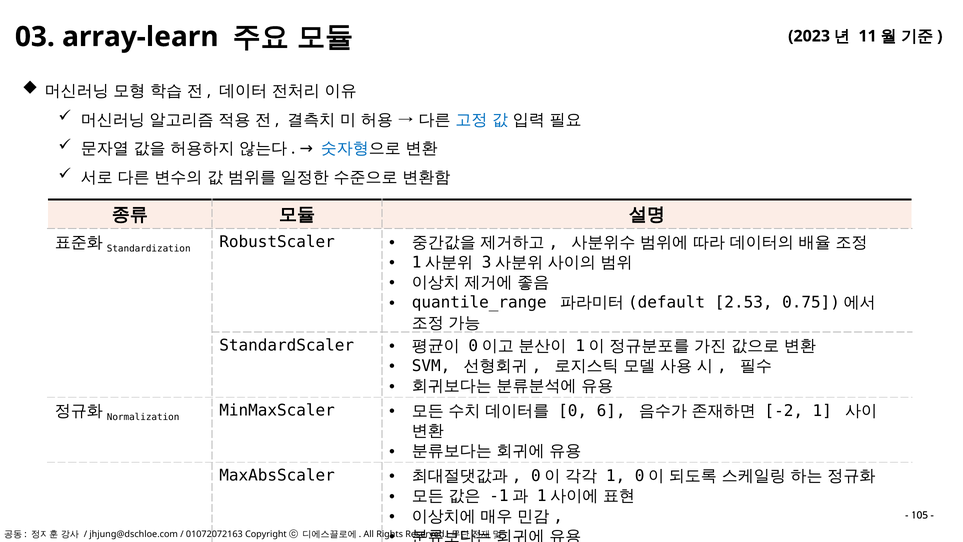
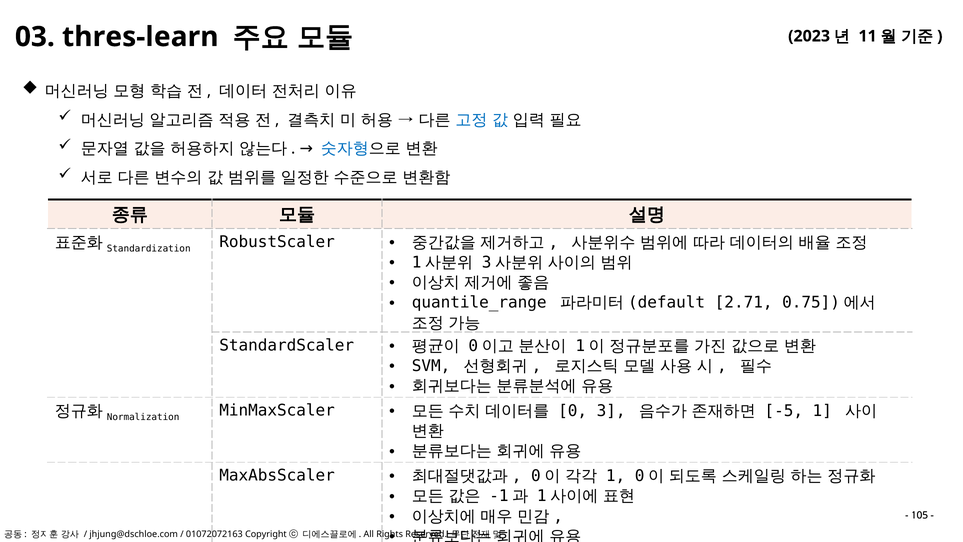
array-learn: array-learn -> thres-learn (140, 37)
2.53: 2.53 -> 2.71 (744, 303)
6: 6 -> 3 (611, 411)
-2: -2 -> -5 (784, 411)
